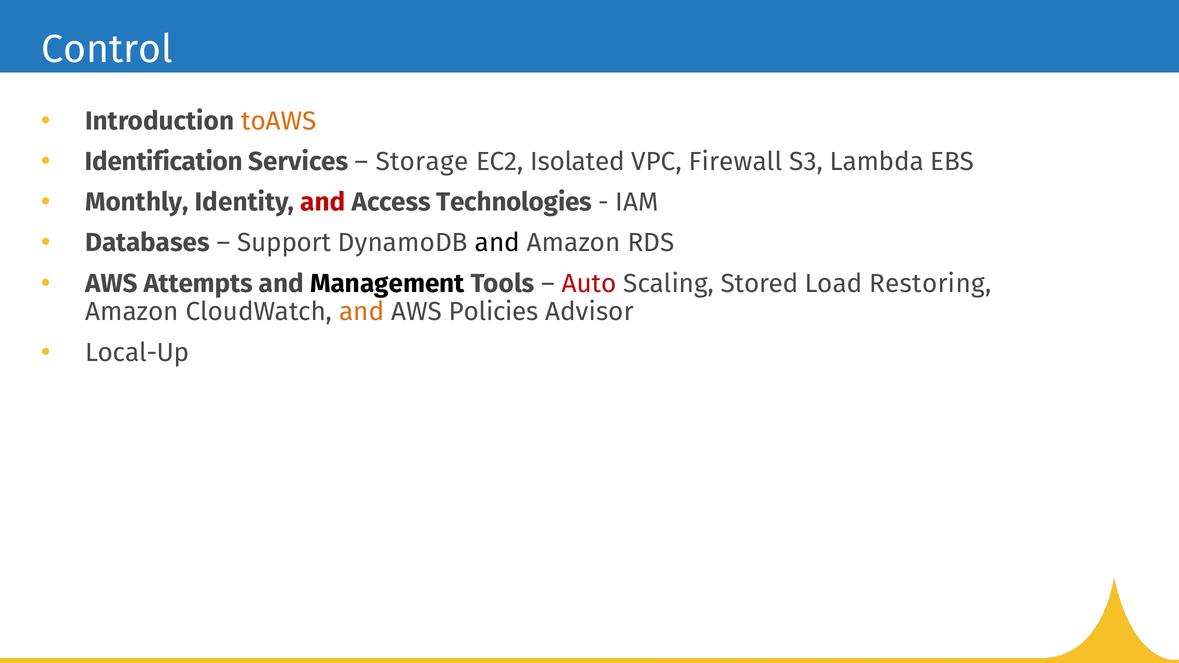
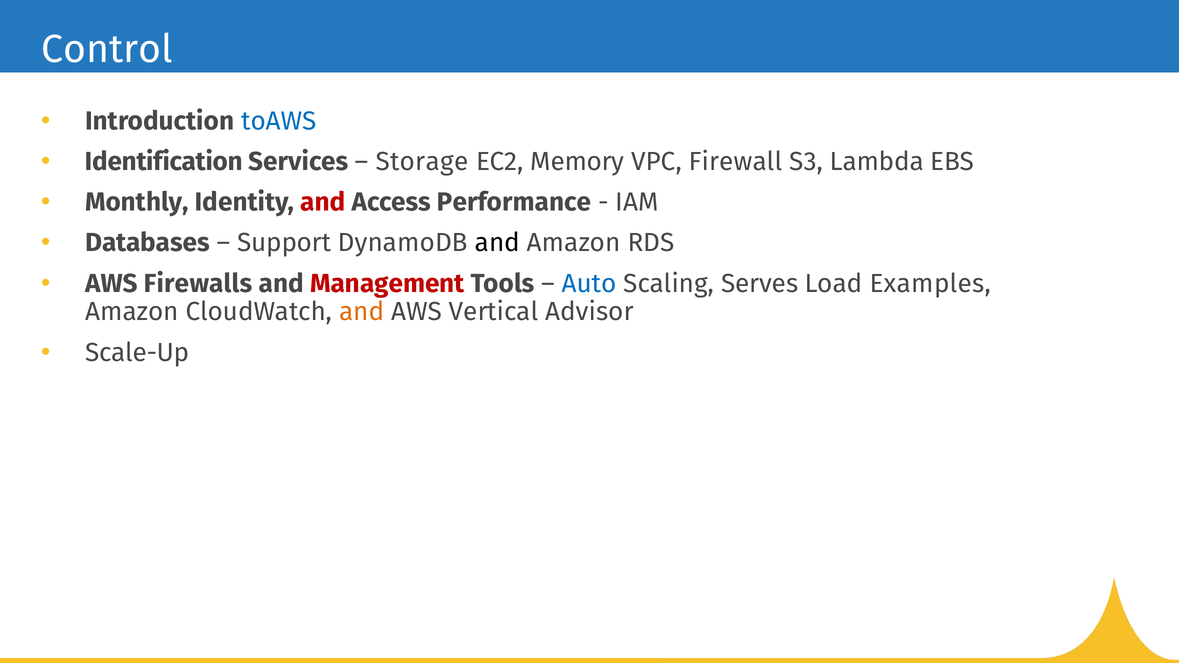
toAWS colour: orange -> blue (279, 121)
Isolated: Isolated -> Memory (577, 162)
Technologies: Technologies -> Performance (514, 202)
Attempts: Attempts -> Firewalls (198, 284)
Management colour: black -> red (387, 284)
Auto colour: red -> blue (589, 284)
Stored: Stored -> Serves (760, 284)
Restoring: Restoring -> Examples (930, 284)
Policies: Policies -> Vertical (494, 312)
Local-Up: Local-Up -> Scale-Up (137, 353)
